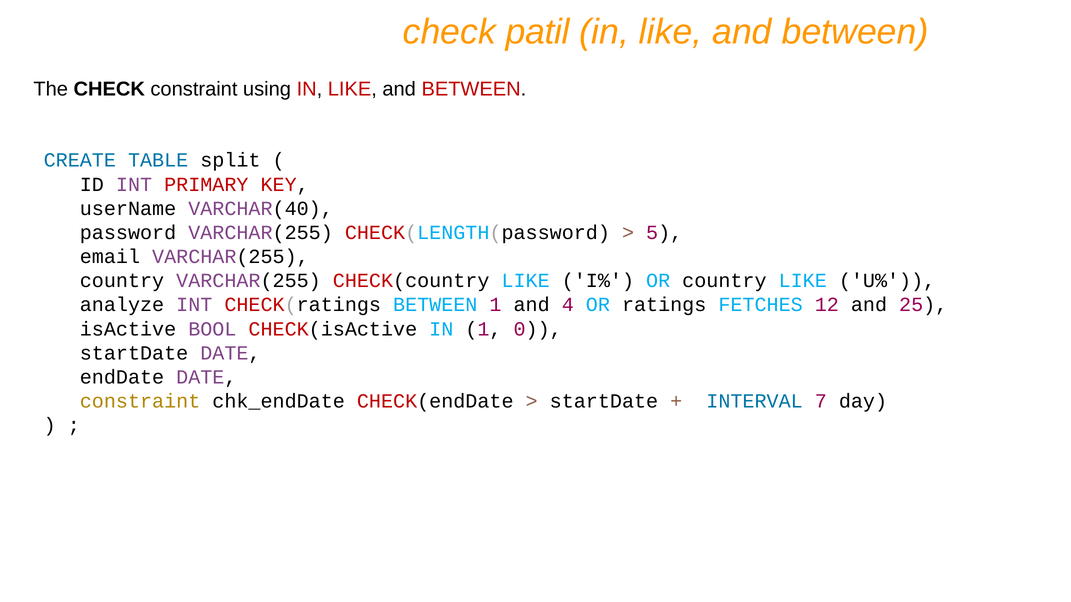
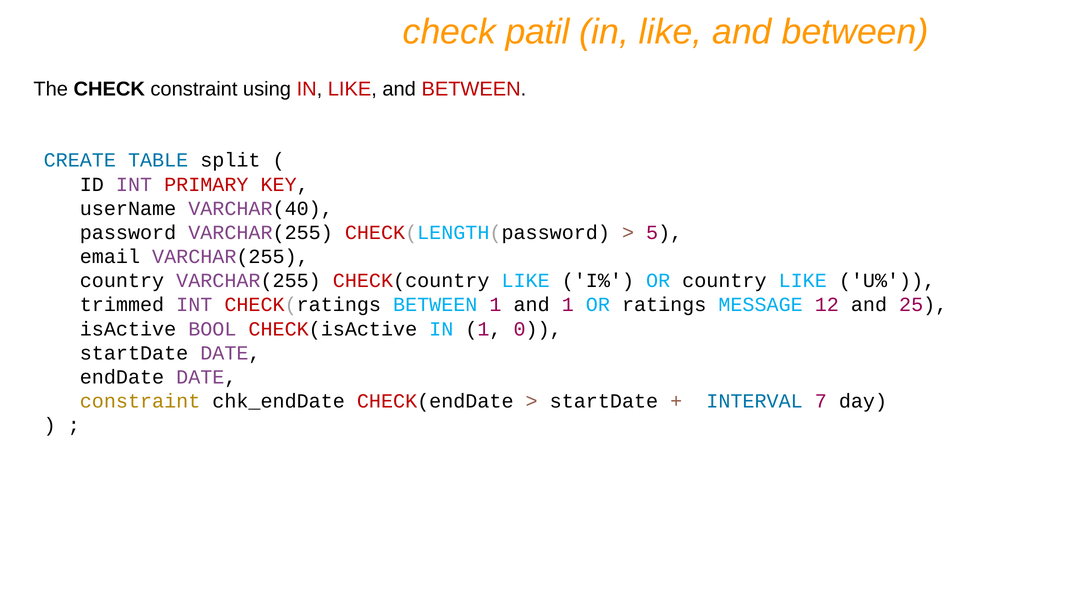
analyze: analyze -> trimmed (122, 305)
and 4: 4 -> 1 (568, 305)
FETCHES: FETCHES -> MESSAGE (761, 305)
